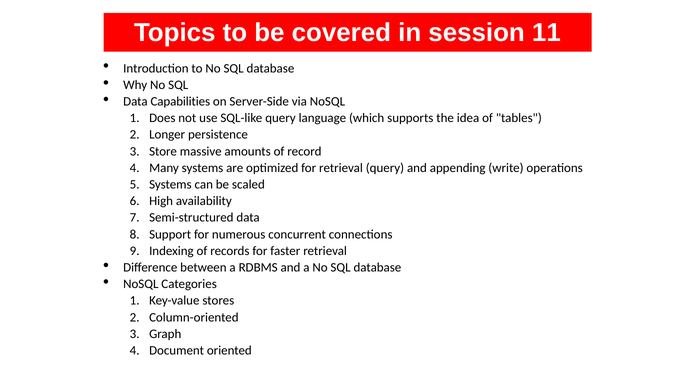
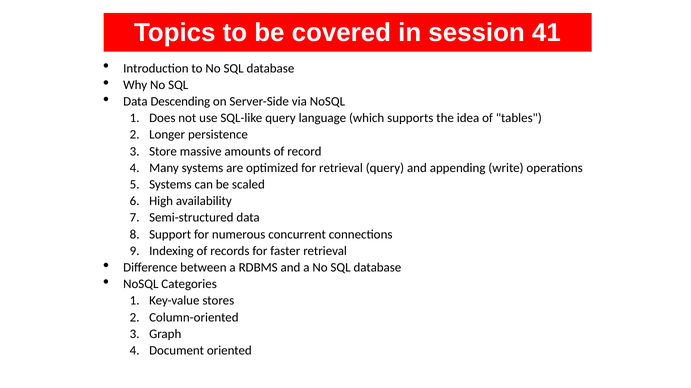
11: 11 -> 41 (546, 33)
Capabilities: Capabilities -> Descending (180, 102)
